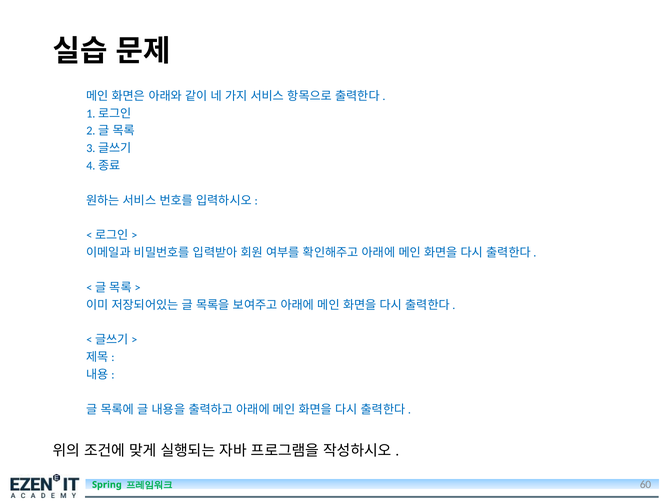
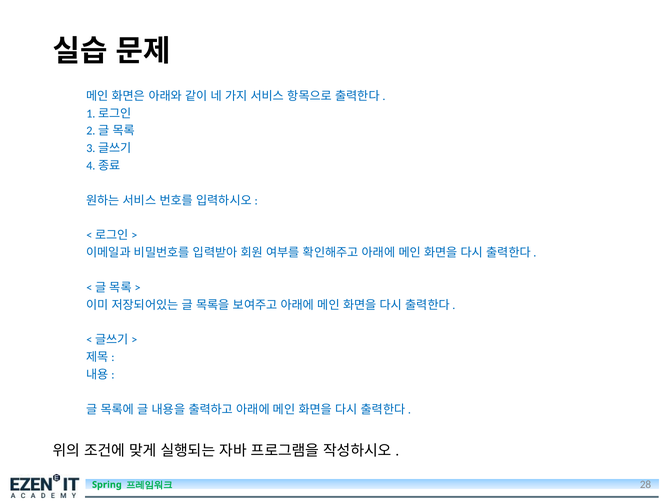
60: 60 -> 28 (646, 485)
